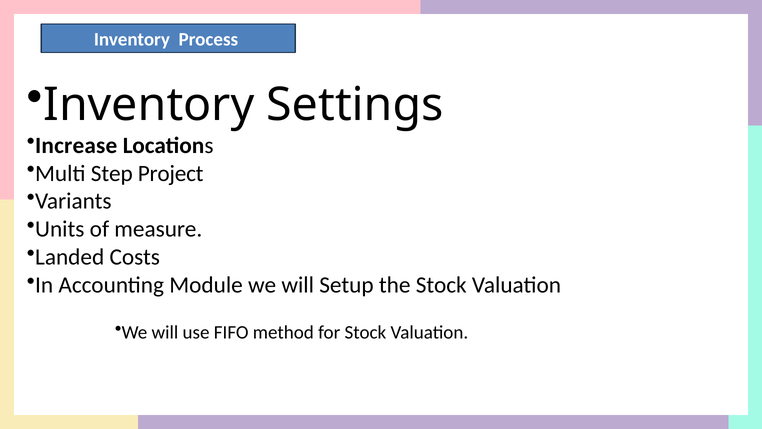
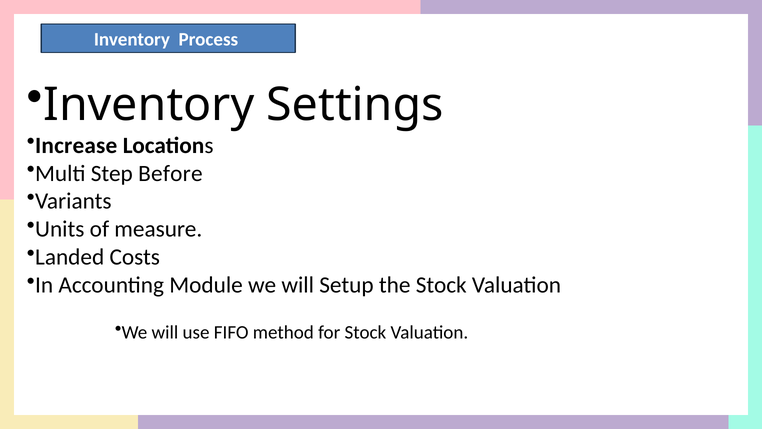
Project: Project -> Before (170, 173)
